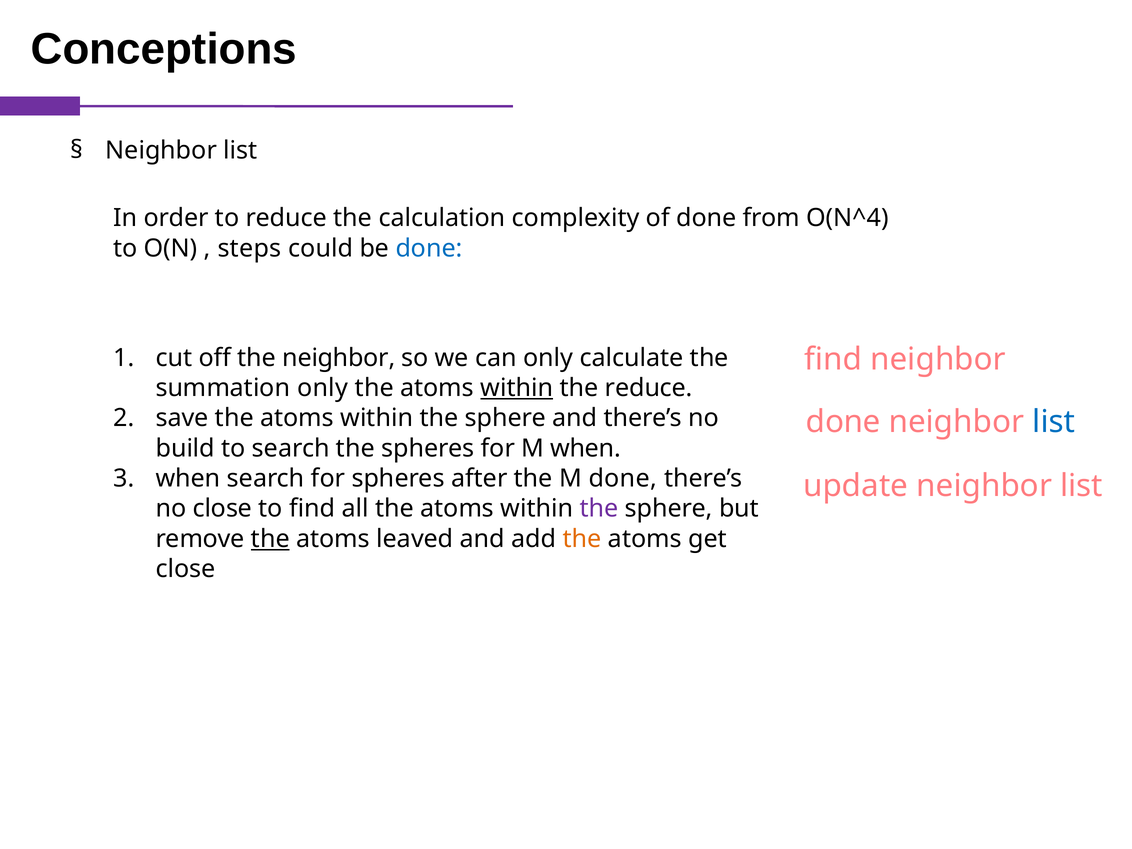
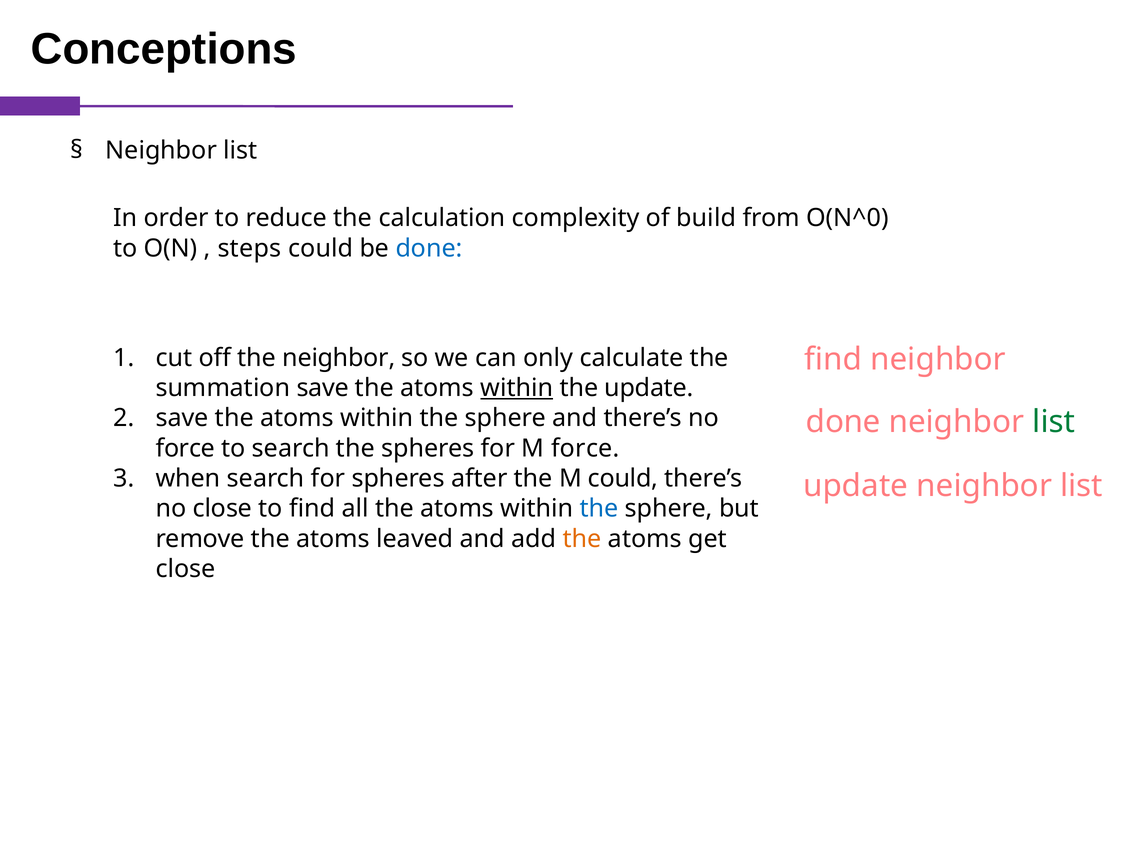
of done: done -> build (706, 218)
O(N^4: O(N^4 -> O(N^0 (847, 218)
summation only: only -> save (323, 388)
the reduce: reduce -> update (649, 388)
list colour: blue -> green (1054, 422)
build: build -> force (185, 448)
M when: when -> force (585, 448)
M done: done -> could (623, 478)
the colour: purple -> blue (599, 509)
the underline: present -> none (270, 539)
